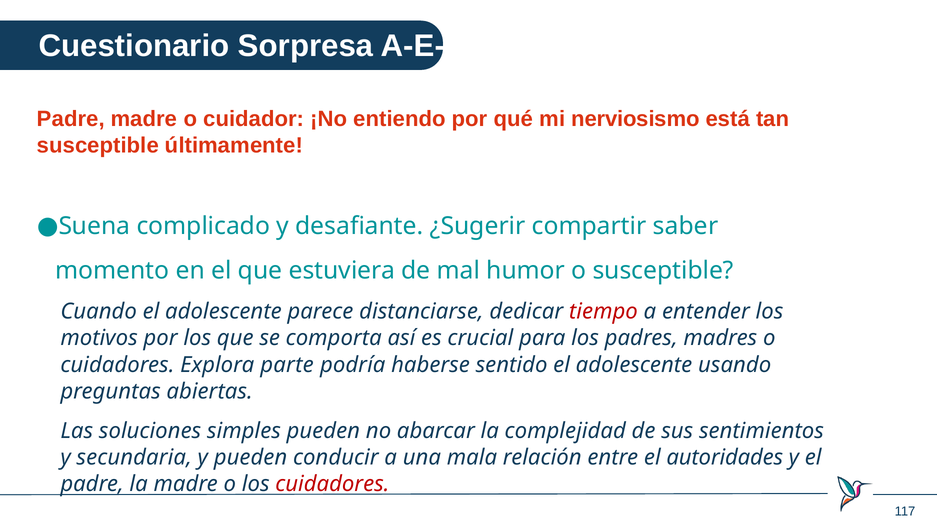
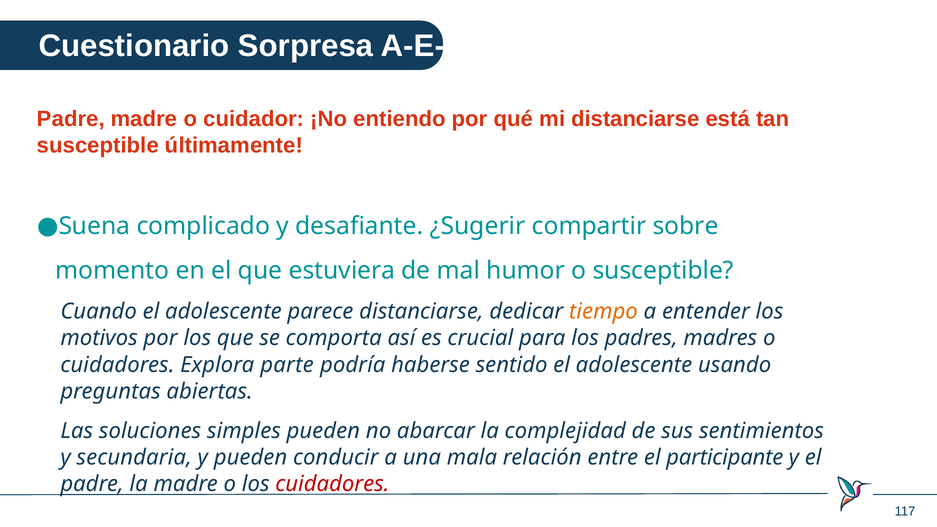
mi nerviosismo: nerviosismo -> distanciarse (635, 119)
saber: saber -> sobre (686, 226)
tiempo colour: red -> orange (603, 312)
autoridades: autoridades -> participante (725, 458)
